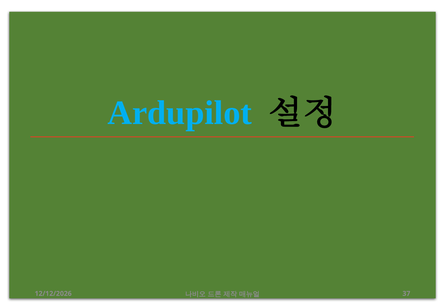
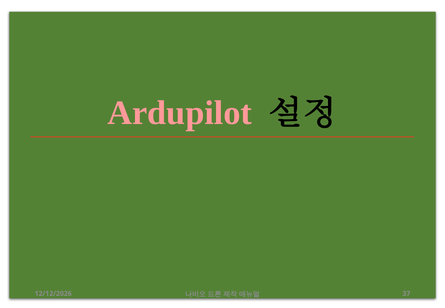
Ardupilot colour: light blue -> pink (180, 113)
